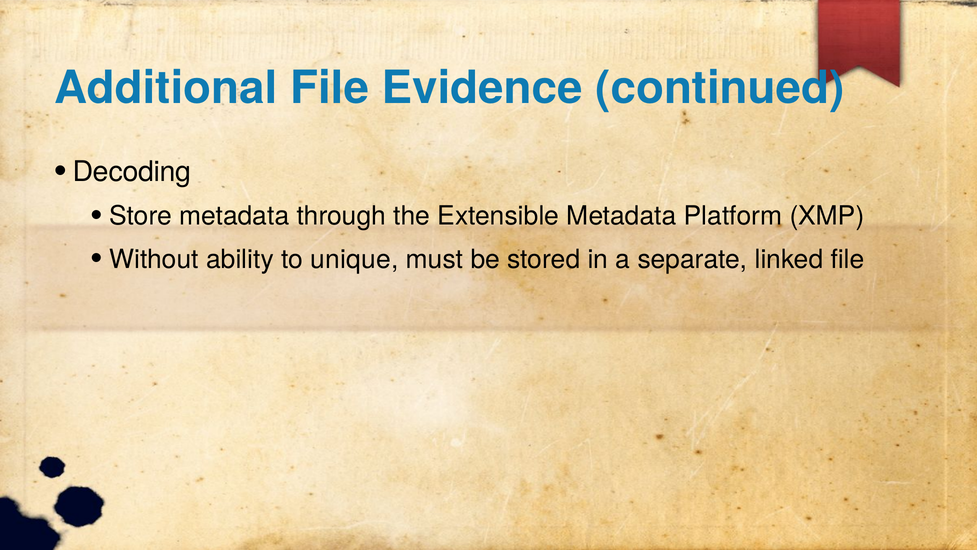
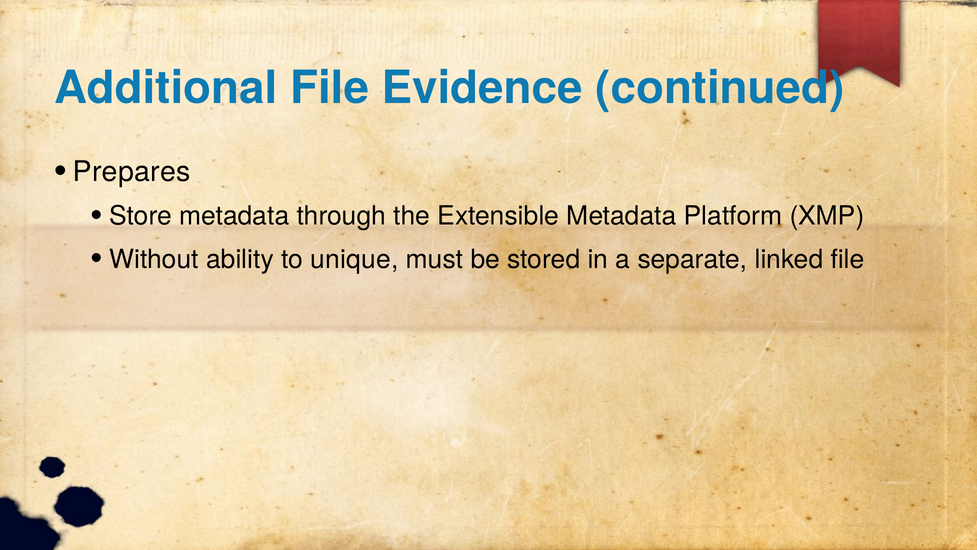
Decoding: Decoding -> Prepares (132, 172)
